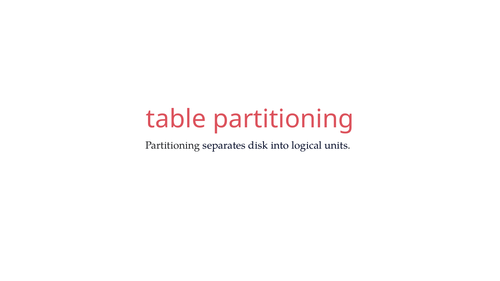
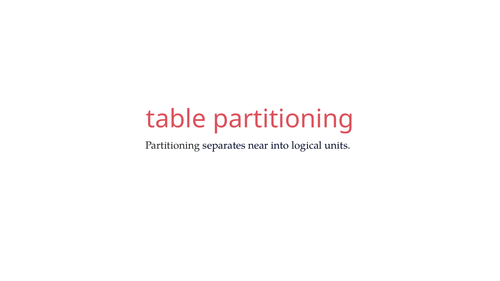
disk: disk -> near (258, 146)
